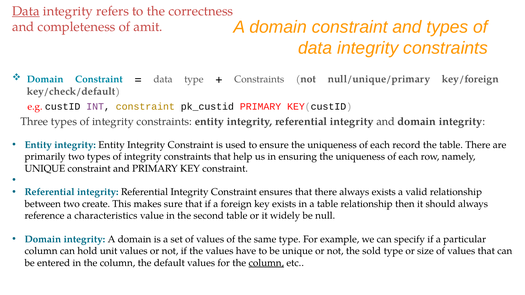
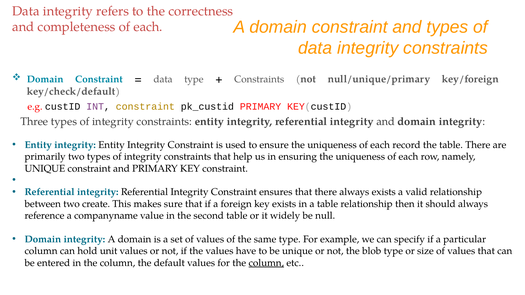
Data underline: present -> none (26, 11)
completeness of amit: amit -> each (148, 27)
characteristics: characteristics -> companyname (106, 216)
sold: sold -> blob (372, 251)
